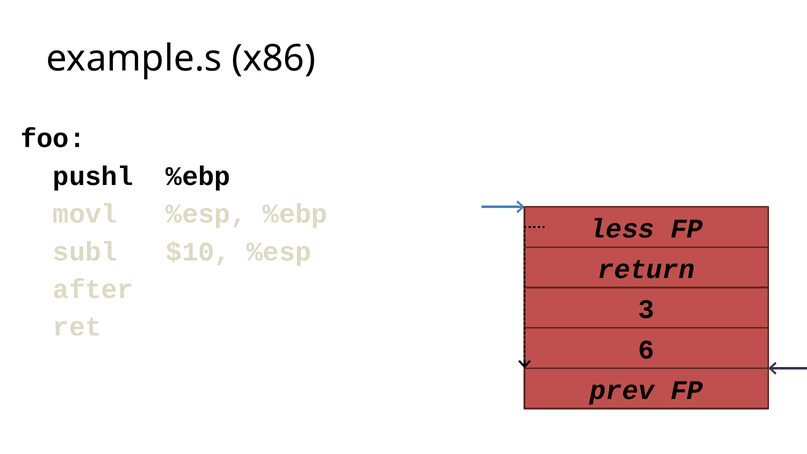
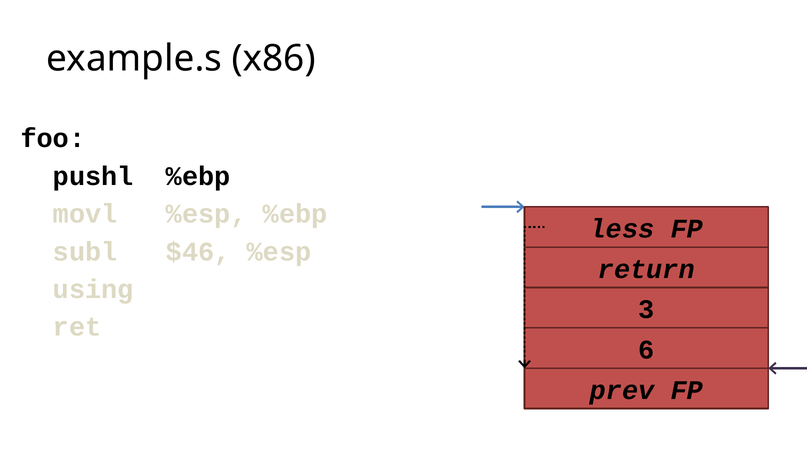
$10: $10 -> $46 (198, 252)
after: after -> using (93, 289)
